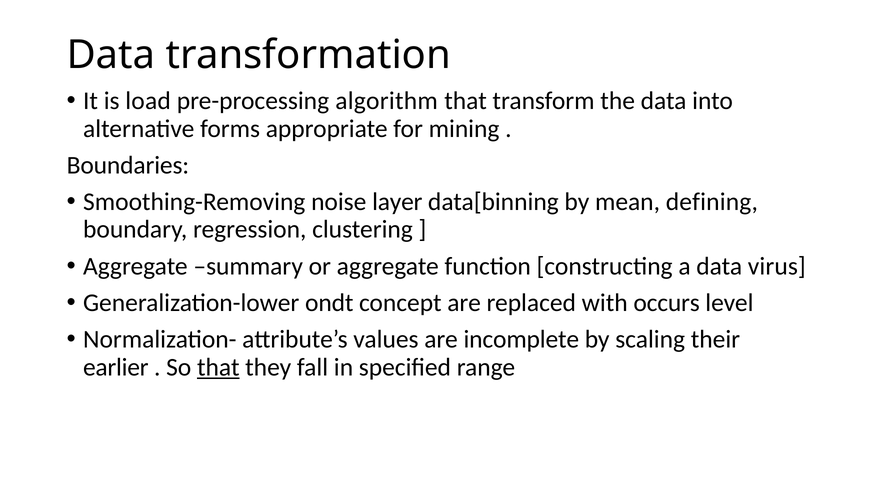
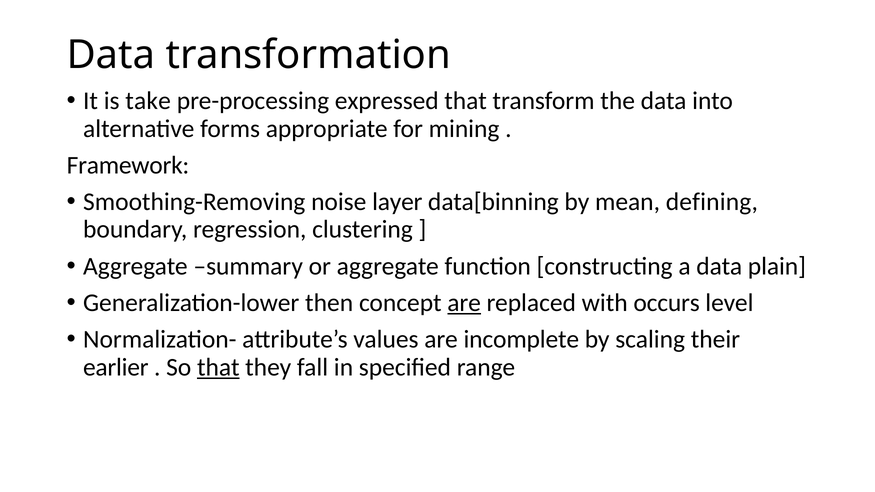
load: load -> take (148, 101)
algorithm: algorithm -> expressed (387, 101)
Boundaries: Boundaries -> Framework (128, 165)
virus: virus -> plain (777, 266)
ondt: ondt -> then (329, 303)
are underline: none -> present (464, 303)
